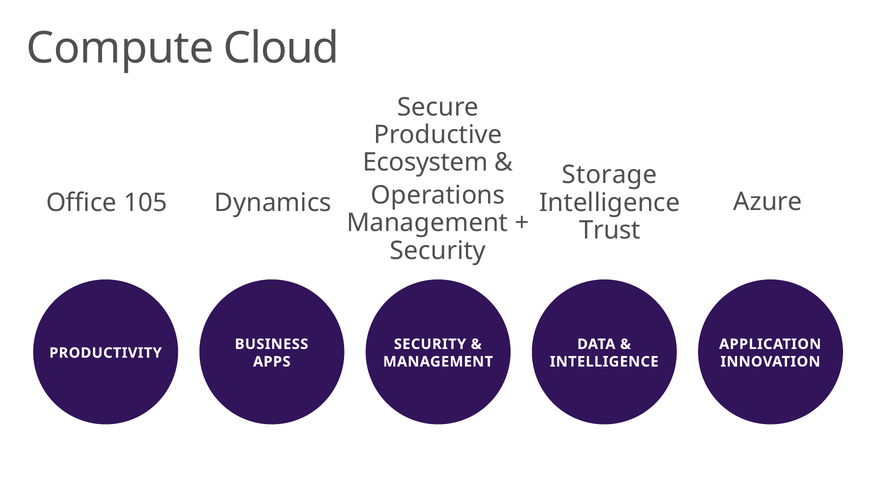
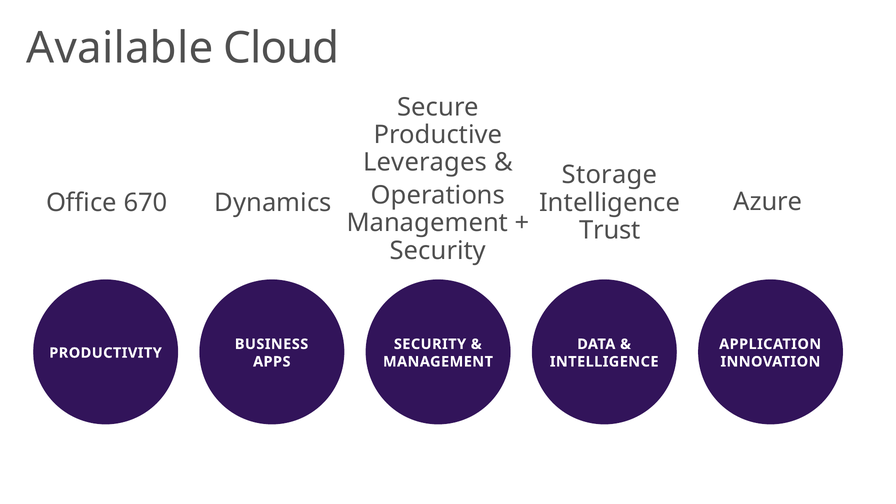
Compute: Compute -> Available (120, 48)
Ecosystem: Ecosystem -> Leverages (425, 163)
105: 105 -> 670 (146, 203)
